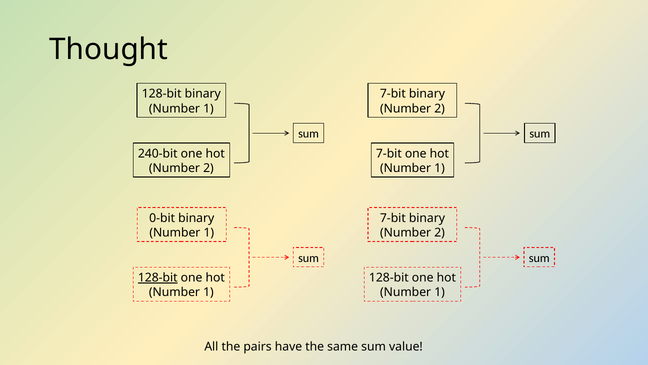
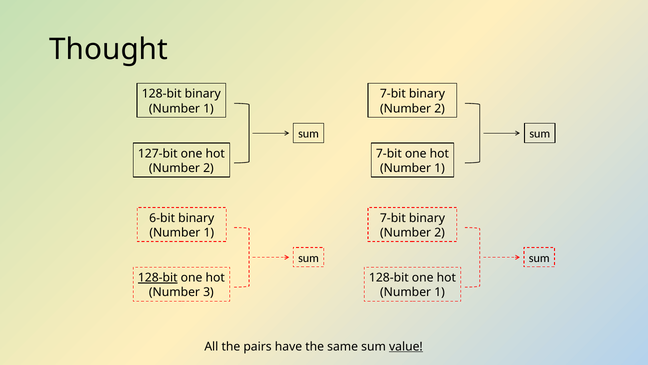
240-bit: 240-bit -> 127-bit (158, 153)
0-bit: 0-bit -> 6-bit (162, 218)
1: 1 -> 3 (208, 292)
value underline: none -> present (406, 346)
